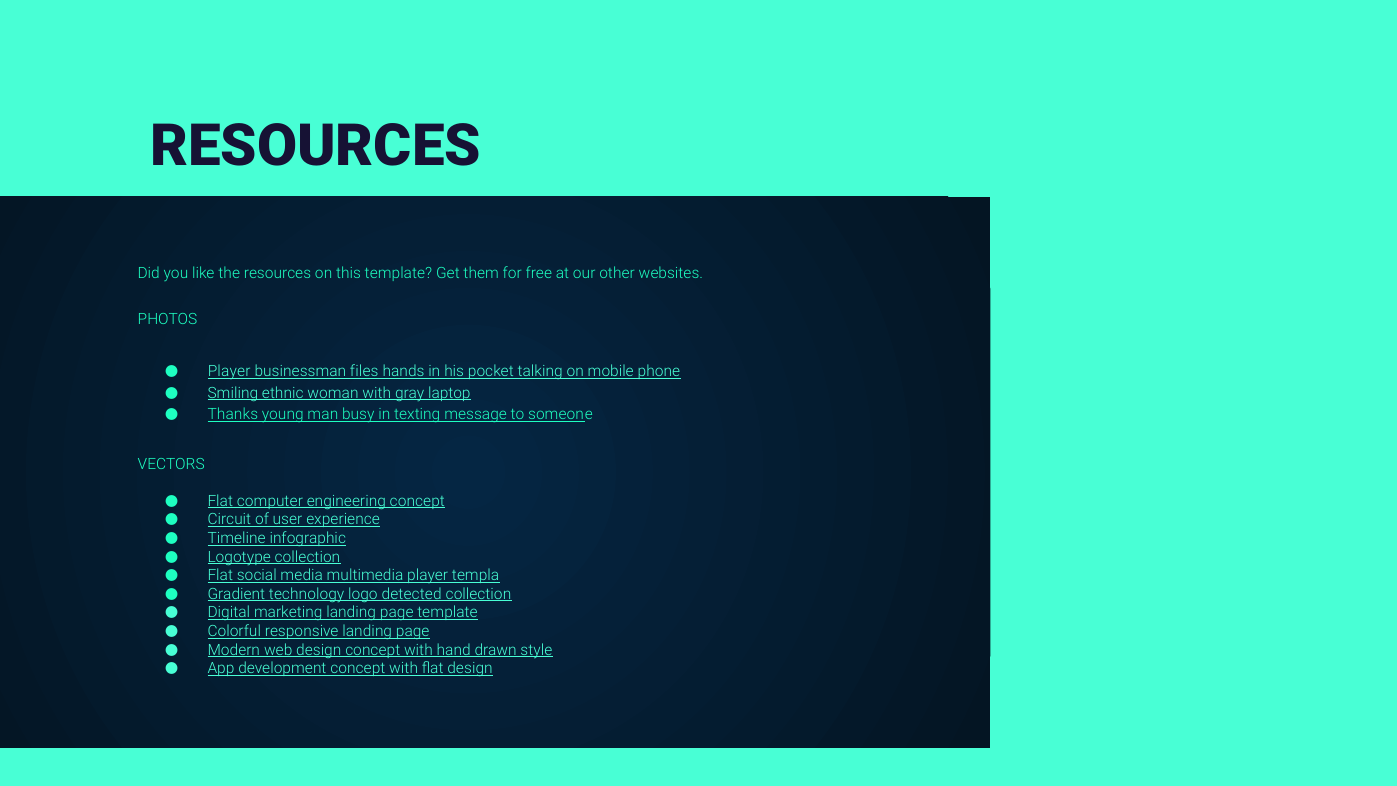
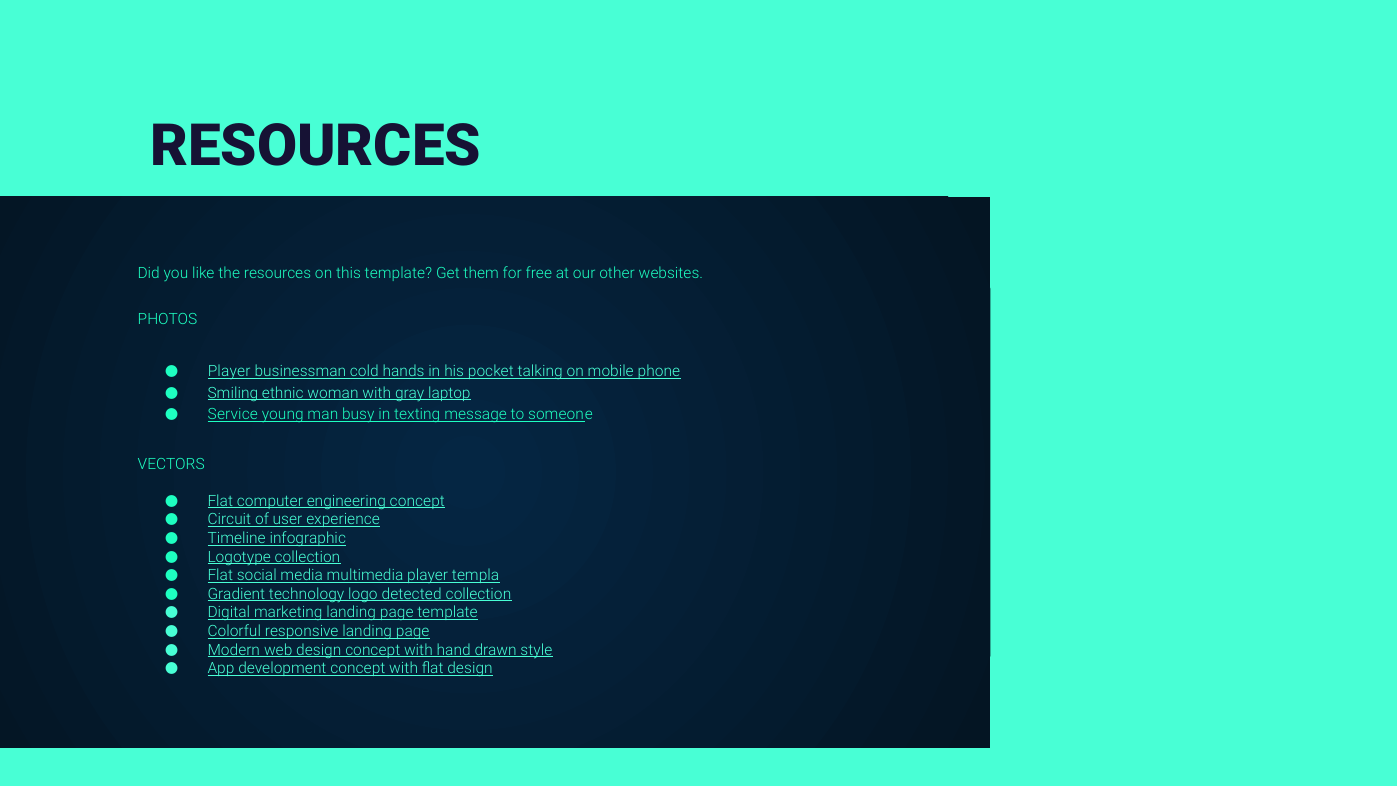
files: files -> cold (364, 372)
Thanks: Thanks -> Service (233, 414)
